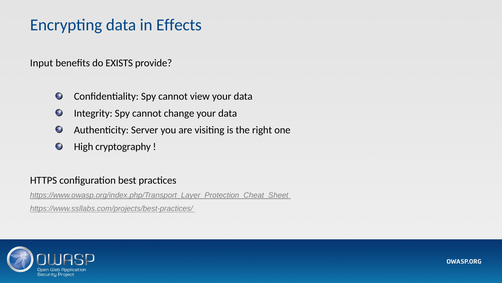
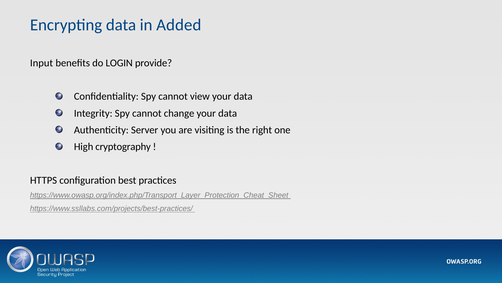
Effects: Effects -> Added (179, 25)
EXISTS: EXISTS -> LOGIN (119, 63)
